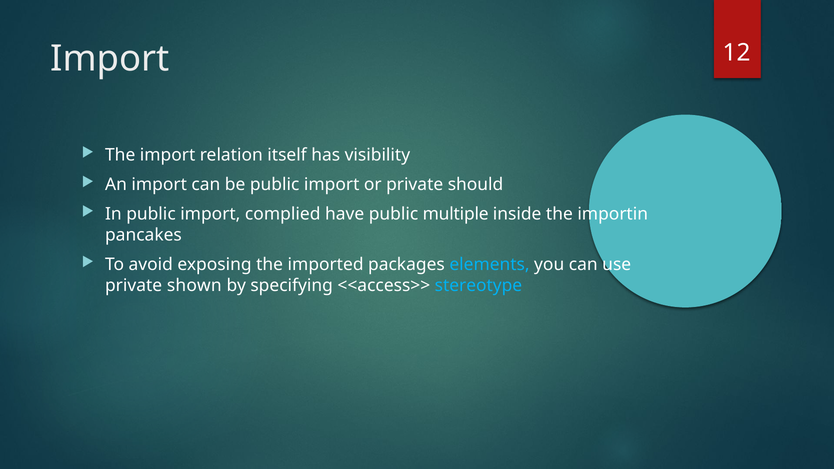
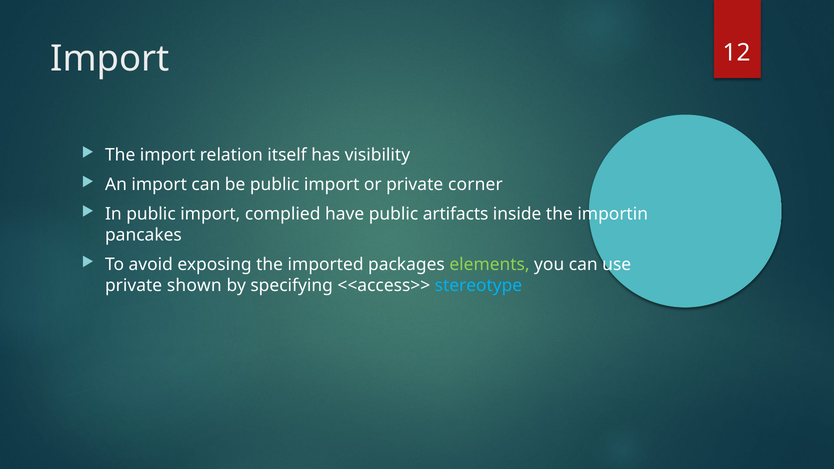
should: should -> corner (475, 185)
multiple: multiple -> artifacts (456, 214)
elements colour: light blue -> light green (489, 265)
